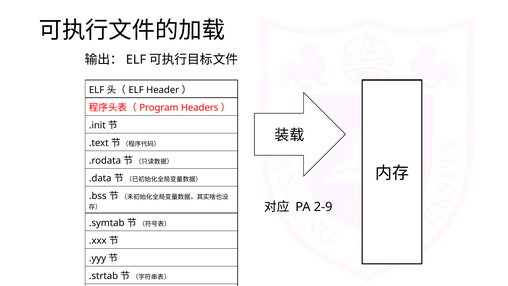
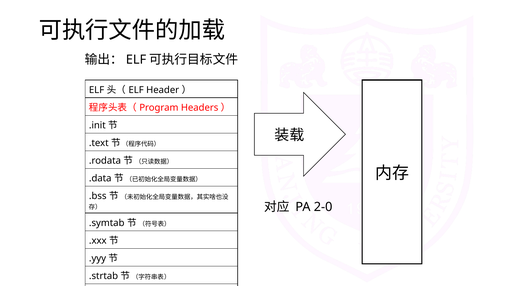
2-9: 2-9 -> 2-0 (323, 207)
